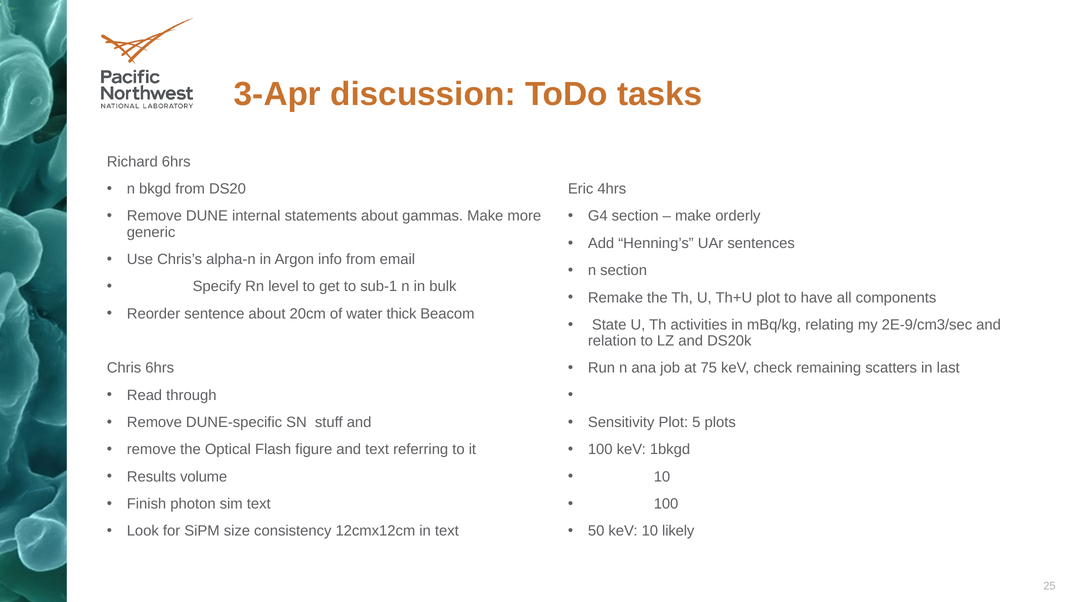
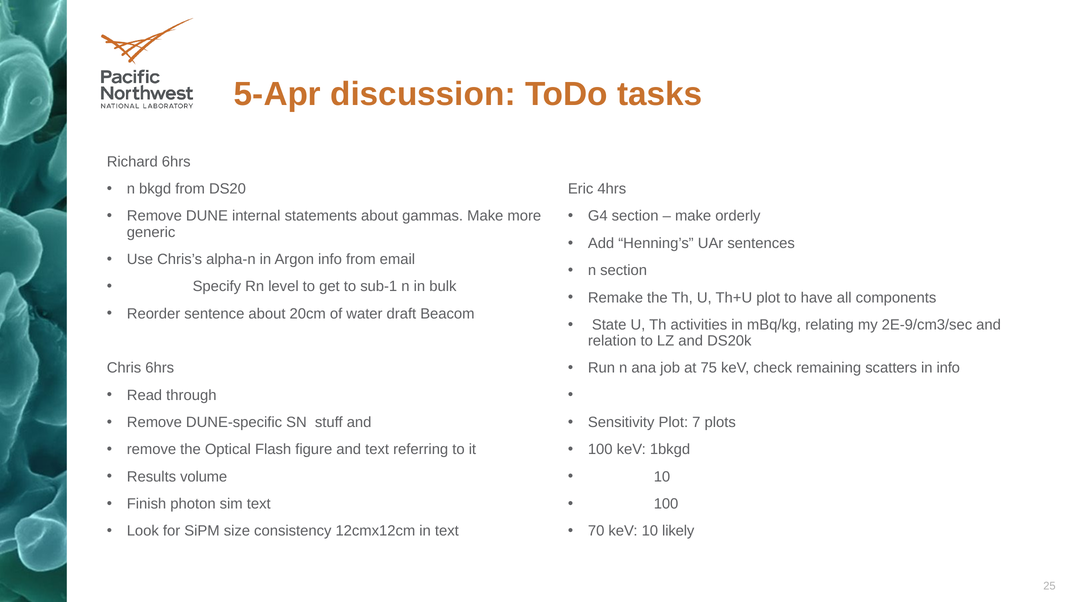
3-Apr: 3-Apr -> 5-Apr (277, 94)
thick: thick -> draft (401, 313)
in last: last -> info (948, 368)
5: 5 -> 7 (696, 422)
50: 50 -> 70 (596, 530)
